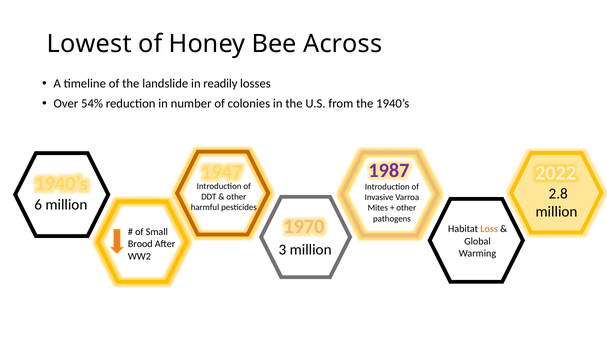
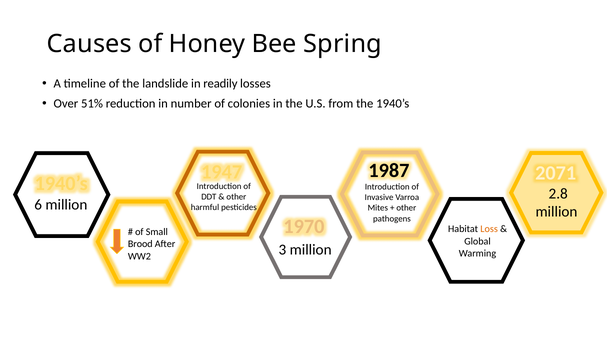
Lowest: Lowest -> Causes (89, 44)
Across: Across -> Spring (343, 44)
54%: 54% -> 51% (92, 104)
1987 colour: purple -> black (389, 171)
2022: 2022 -> 2071 (556, 173)
